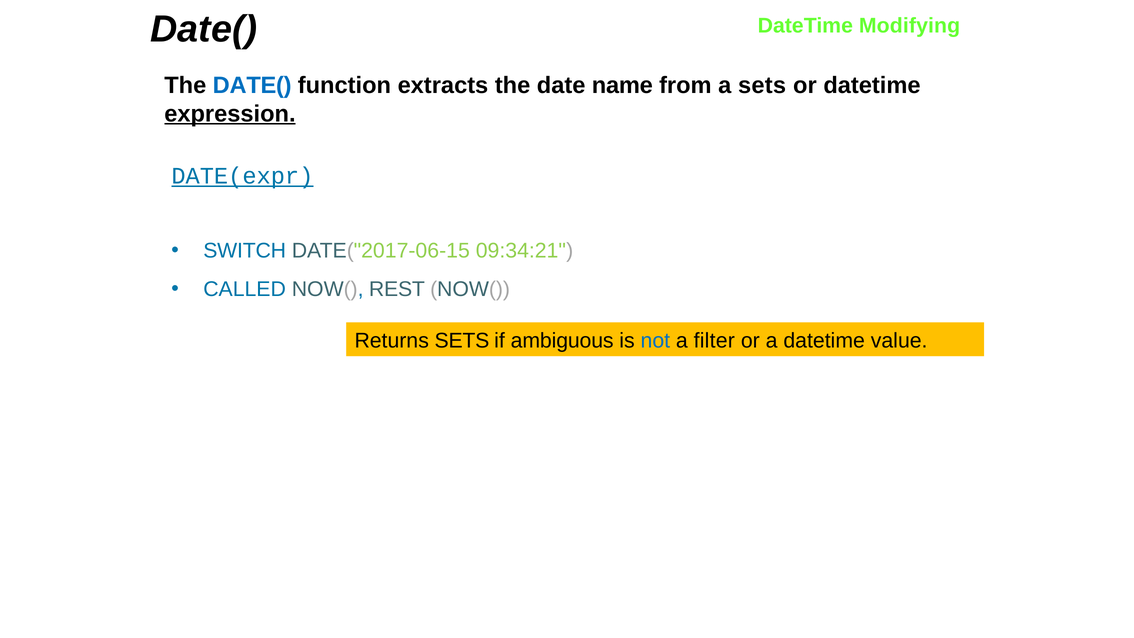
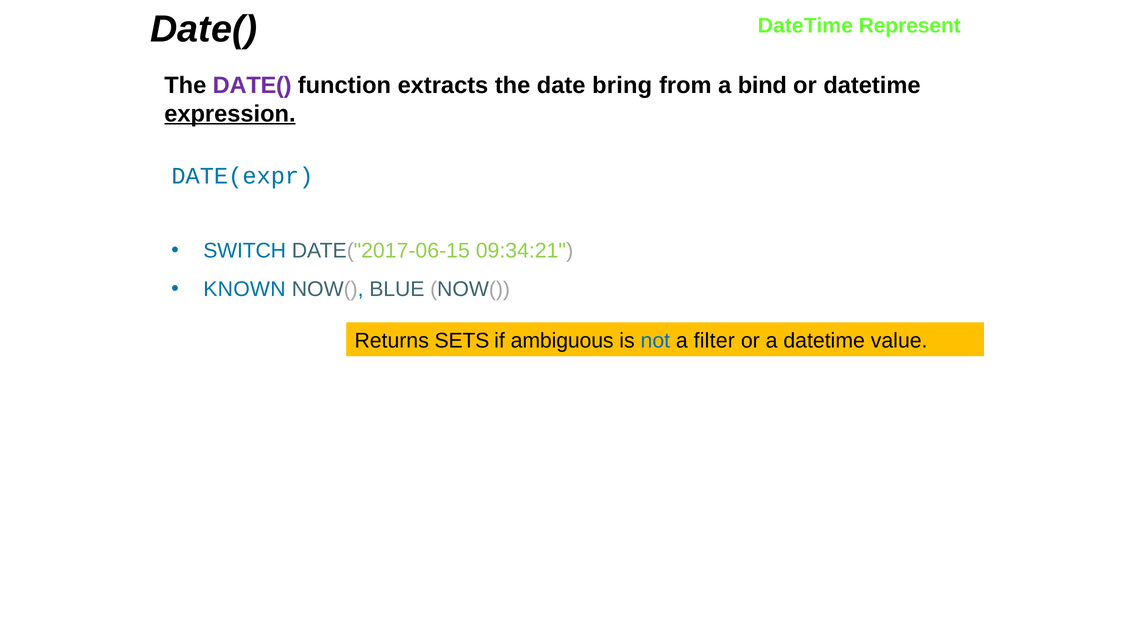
Modifying: Modifying -> Represent (910, 25)
DATE( colour: blue -> purple (252, 85)
name: name -> bring (622, 85)
a sets: sets -> bind (762, 85)
DATE(expr underline: present -> none (242, 176)
CALLED: CALLED -> KNOWN (244, 289)
REST: REST -> BLUE (397, 289)
